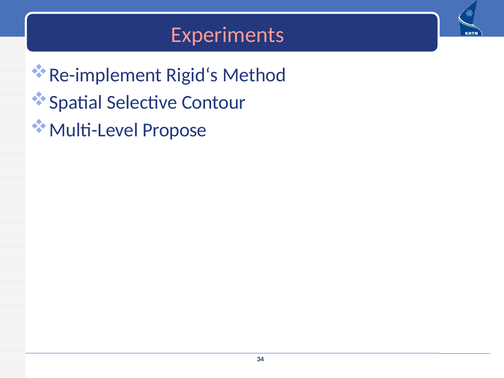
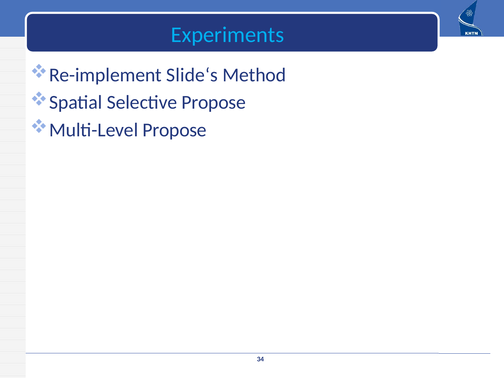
Experiments colour: pink -> light blue (228, 35)
Rigid‘s: Rigid‘s -> Slide‘s (192, 75)
Selective Contour: Contour -> Propose (214, 102)
